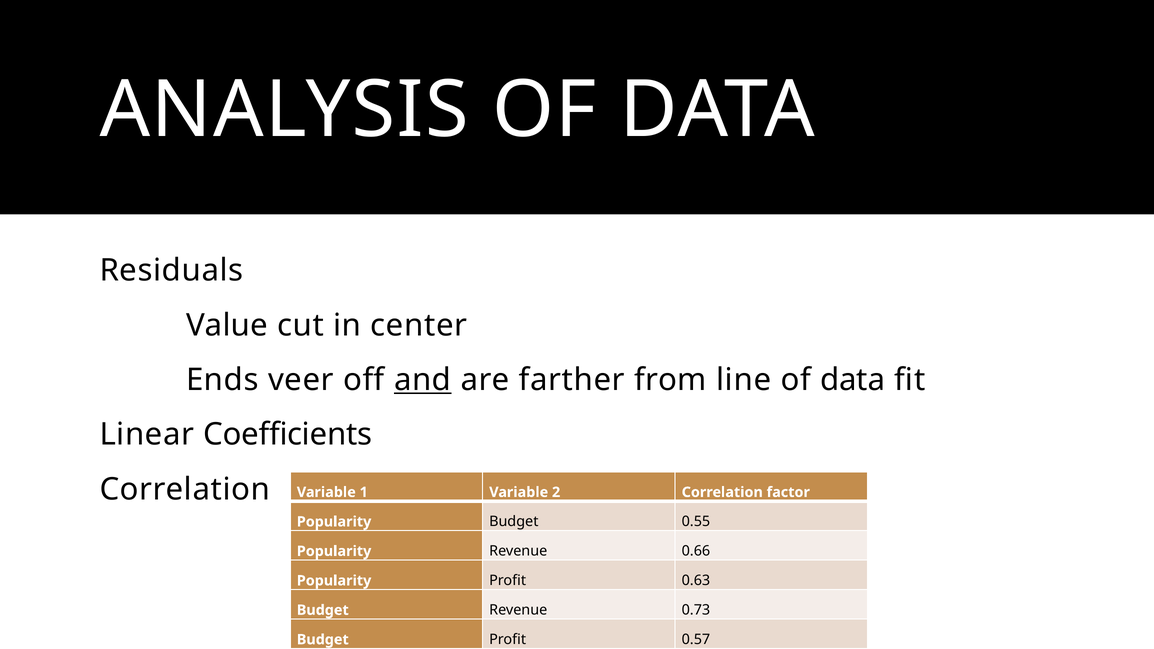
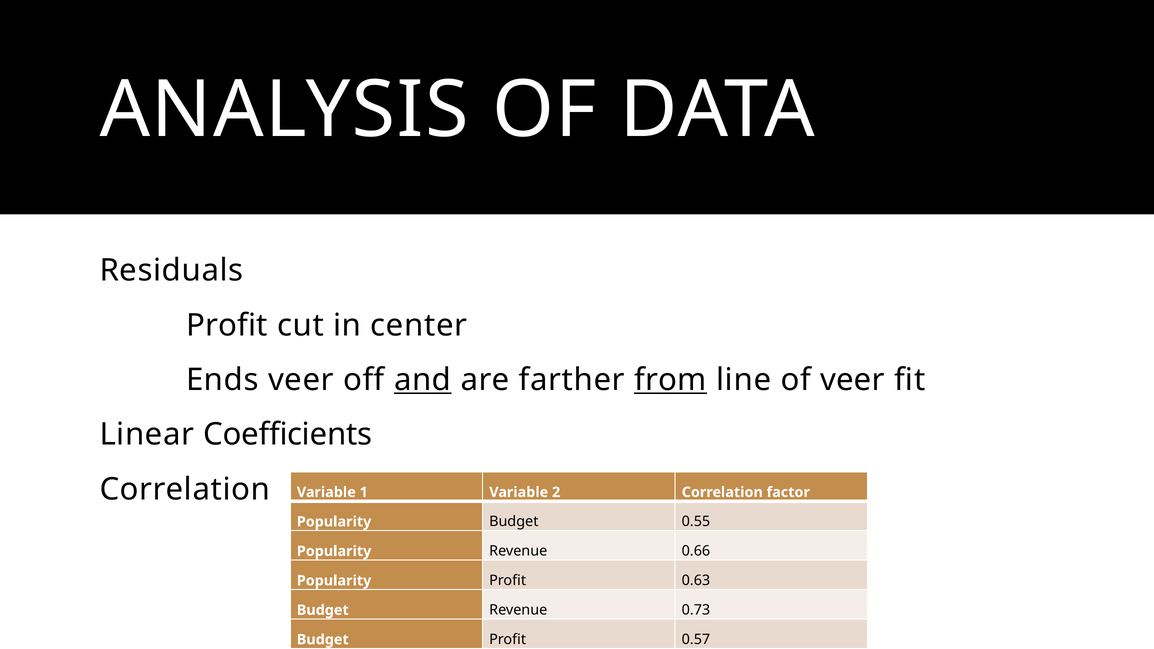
Value: Value -> Profit (227, 325)
from underline: none -> present (670, 380)
line of data: data -> veer (852, 380)
